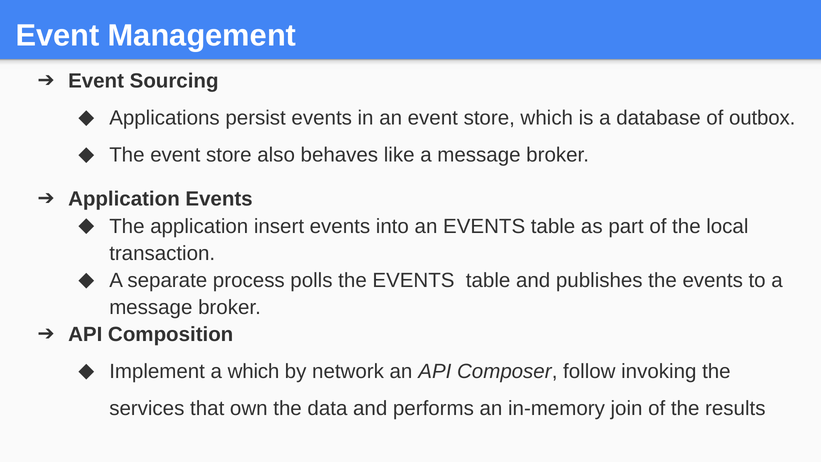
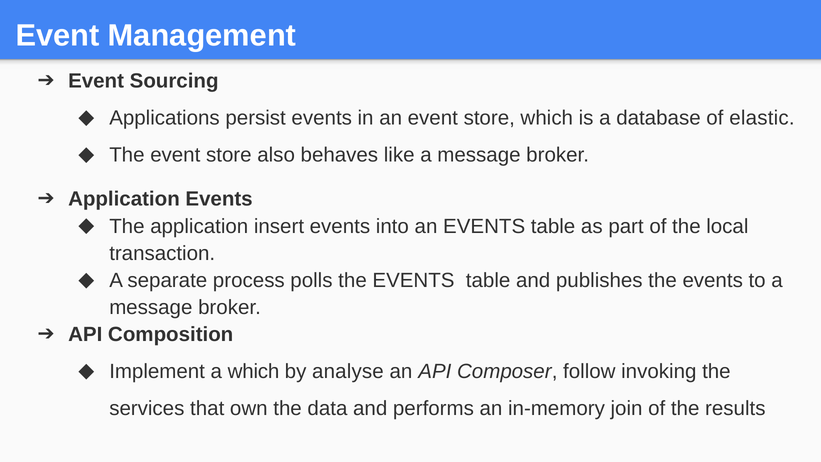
outbox: outbox -> elastic (762, 118)
network: network -> analyse (348, 372)
